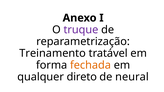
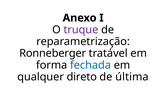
Treinamento: Treinamento -> Ronneberger (53, 53)
fechada colour: orange -> blue (91, 65)
neural: neural -> última (132, 77)
